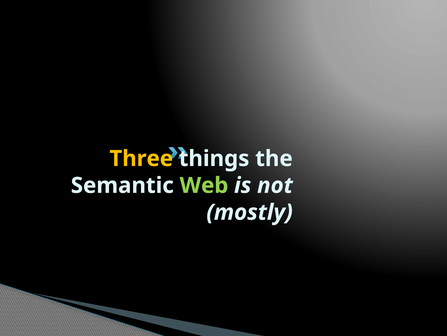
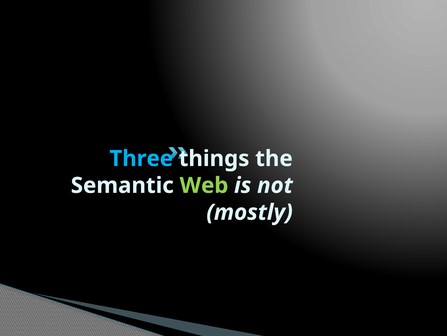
Three colour: yellow -> light blue (141, 158)
